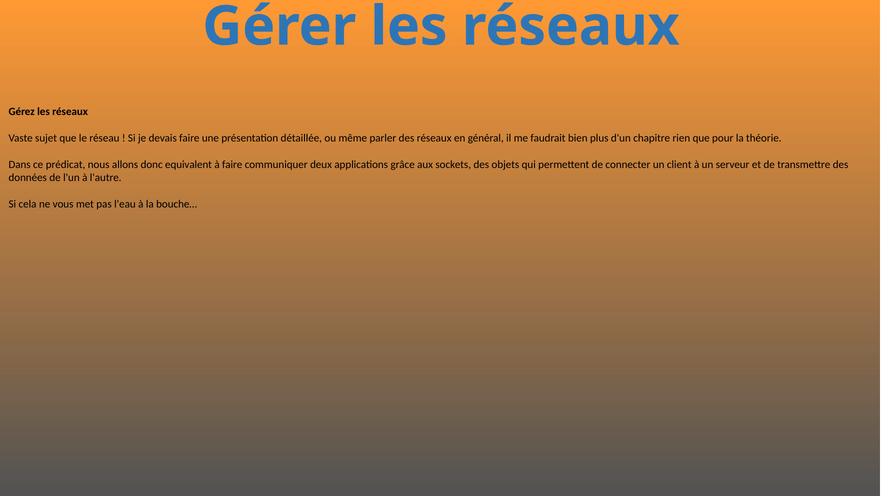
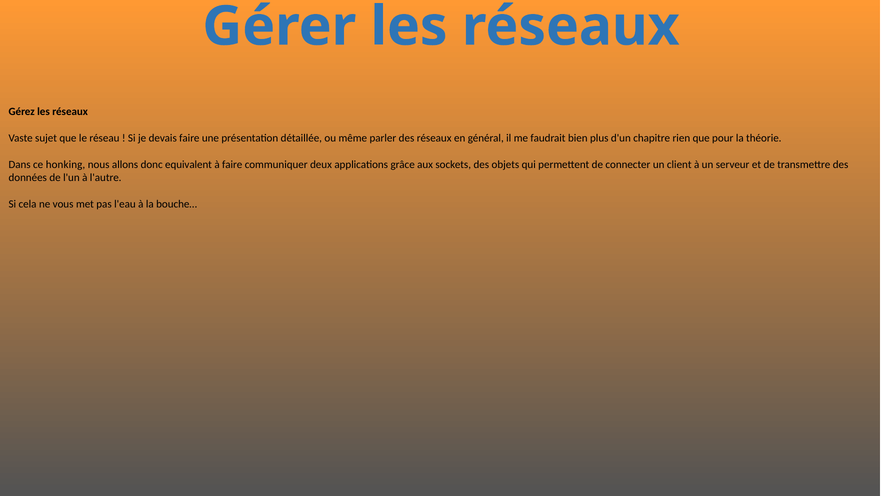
prédicat: prédicat -> honking (65, 164)
